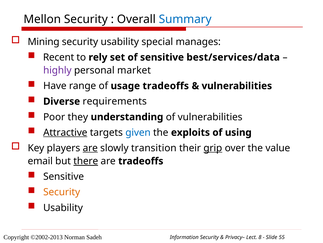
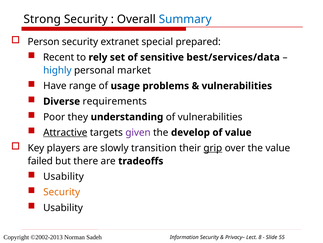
Mellon: Mellon -> Strong (42, 19)
Mining: Mining -> Person (44, 42)
security usability: usability -> extranet (120, 42)
manages: manages -> prepared (198, 42)
highly colour: purple -> blue (57, 70)
usage tradeoffs: tradeoffs -> problems (166, 86)
given colour: blue -> purple (138, 132)
exploits: exploits -> develop (190, 132)
of using: using -> value (238, 132)
are underline: present -> none (90, 148)
email: email -> failed (40, 161)
there underline: present -> none (86, 161)
Sensitive: Sensitive -> Usability (64, 176)
